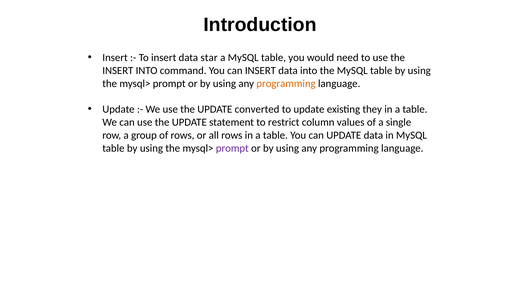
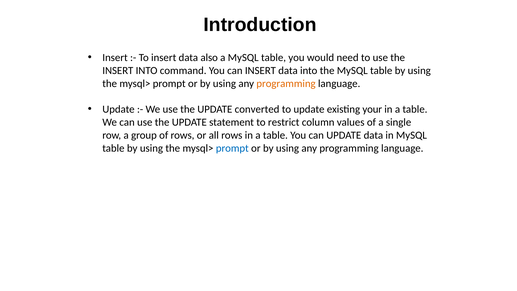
star: star -> also (209, 58)
they: they -> your (372, 109)
prompt colour: purple -> blue (232, 148)
